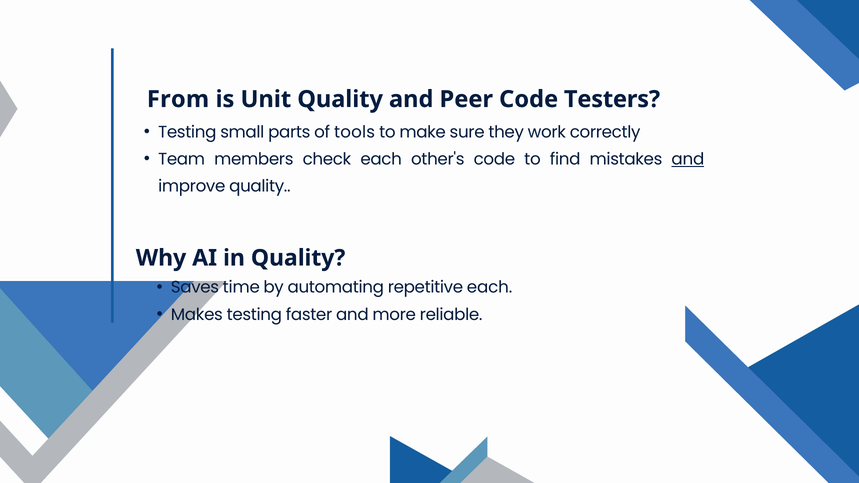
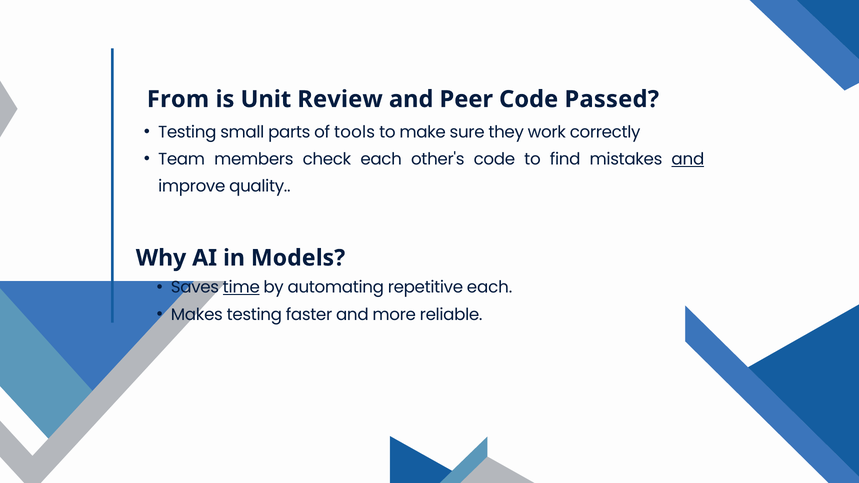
Unit Quality: Quality -> Review (340, 99)
Testers: Testers -> Passed (612, 99)
in Quality: Quality -> Models (298, 258)
time underline: none -> present (241, 288)
